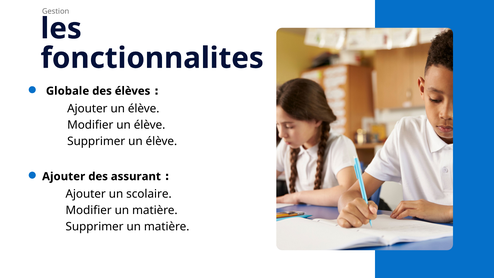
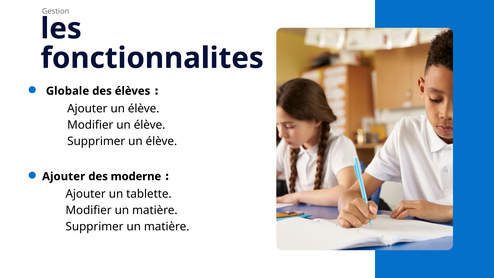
assurant: assurant -> moderne (136, 176)
scolaire: scolaire -> tablette (149, 194)
